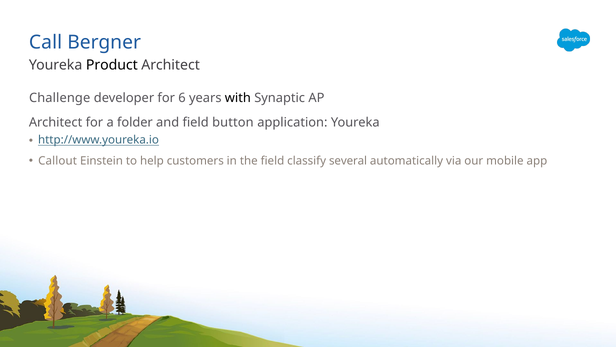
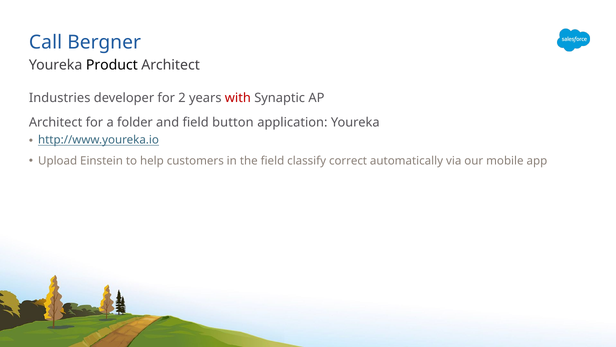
Challenge: Challenge -> Industries (60, 98)
6: 6 -> 2 (182, 98)
with colour: black -> red (238, 98)
Callout: Callout -> Upload (58, 161)
several: several -> correct (348, 161)
